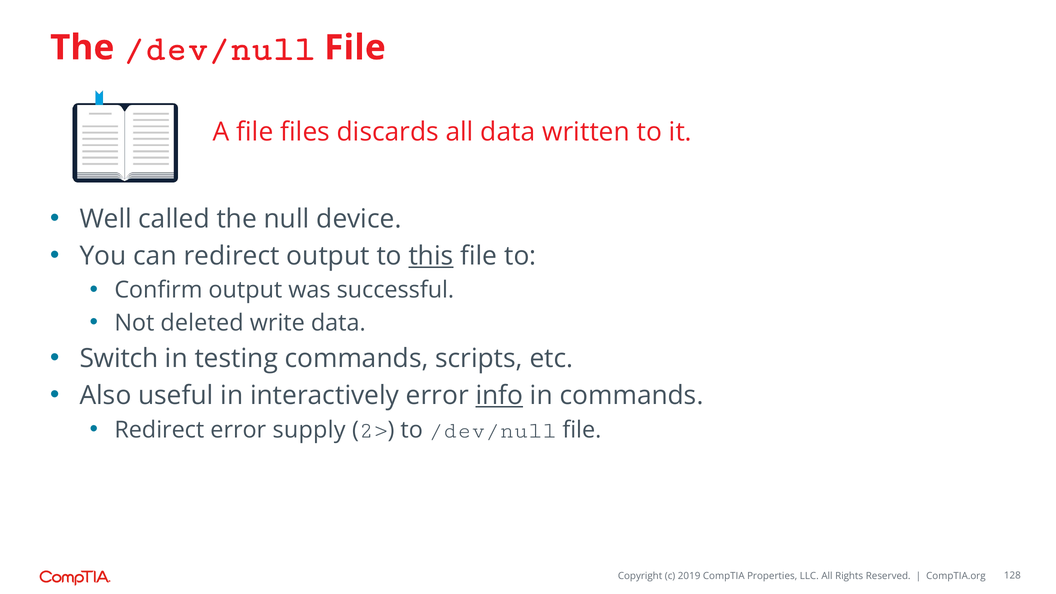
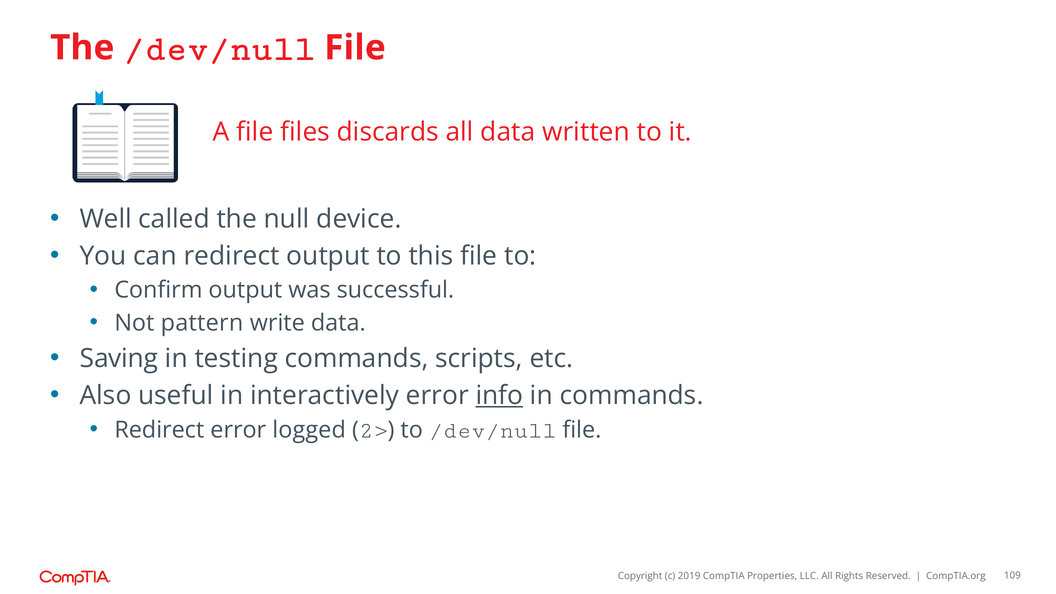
this underline: present -> none (431, 256)
deleted: deleted -> pattern (202, 323)
Switch: Switch -> Saving (119, 358)
supply: supply -> logged (309, 430)
128: 128 -> 109 (1012, 575)
